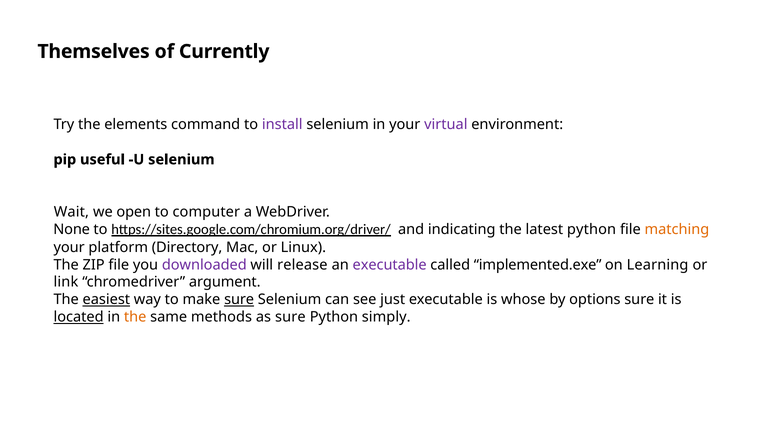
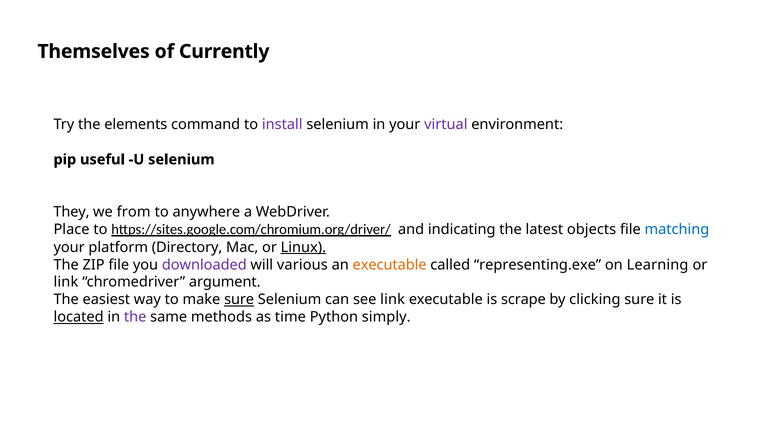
Wait: Wait -> They (72, 212)
open: open -> from (134, 212)
computer: computer -> anywhere (206, 212)
None: None -> Place (72, 229)
latest python: python -> objects (592, 229)
matching colour: orange -> blue (677, 229)
Linux underline: none -> present (303, 247)
release: release -> various (302, 265)
executable colour: purple -> orange (390, 265)
implemented.exe: implemented.exe -> representing.exe (538, 265)
easiest underline: present -> none (106, 300)
see just: just -> link (393, 300)
whose: whose -> scrape (523, 300)
options: options -> clicking (595, 300)
the colour: orange -> purple (135, 317)
as sure: sure -> time (290, 317)
